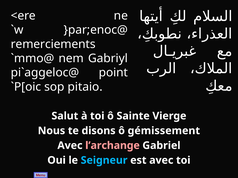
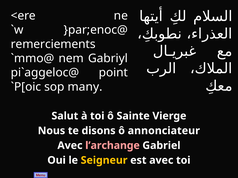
pitaio: pitaio -> many (85, 87)
gémissement: gémissement -> annonciateur (164, 131)
Seigneur colour: light blue -> yellow (104, 161)
